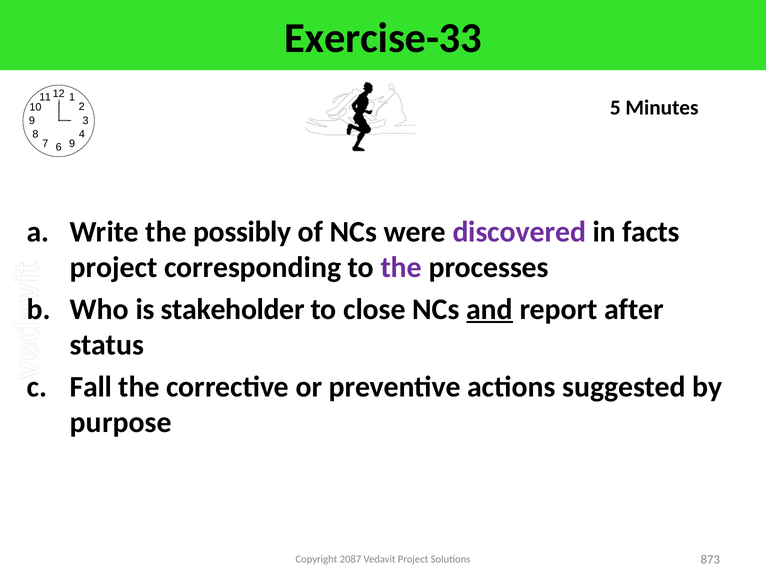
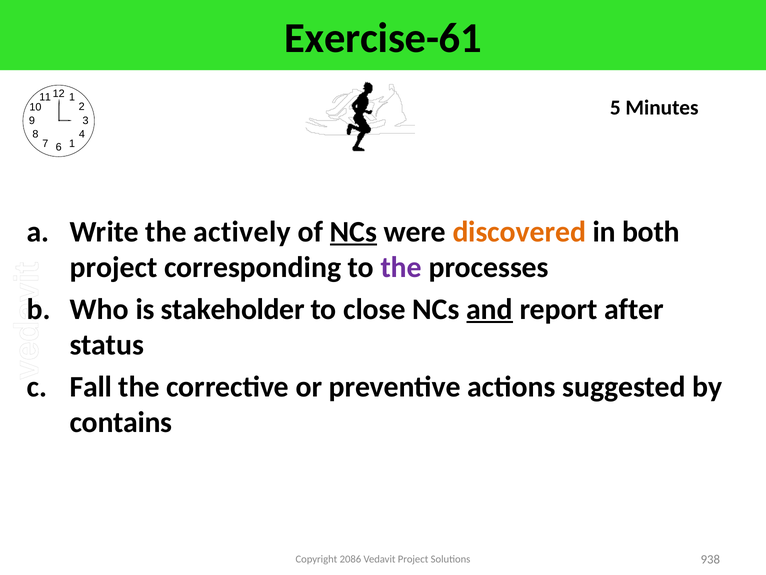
Exercise-33: Exercise-33 -> Exercise-61 (383, 38)
9: 9 -> 1 (72, 144)
possibly: possibly -> actively (242, 231)
NCs underline: none -> present (354, 231)
discovered colour: purple -> orange (519, 231)
facts: facts -> both (651, 231)
purpose: purpose -> contains (121, 422)
2087: 2087 -> 2086 (350, 559)
873: 873 -> 938 (710, 559)
